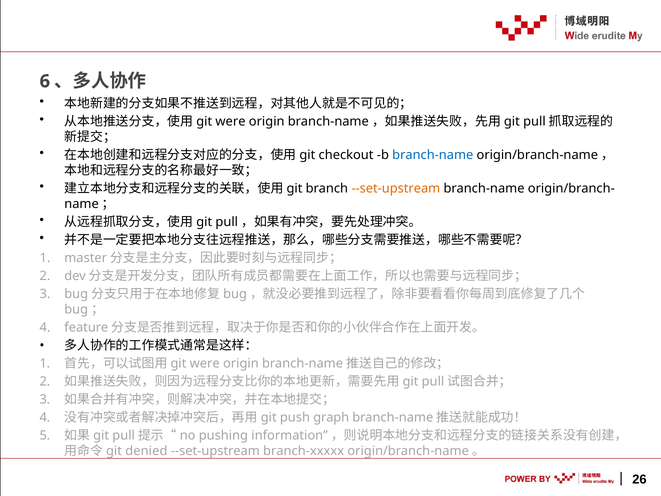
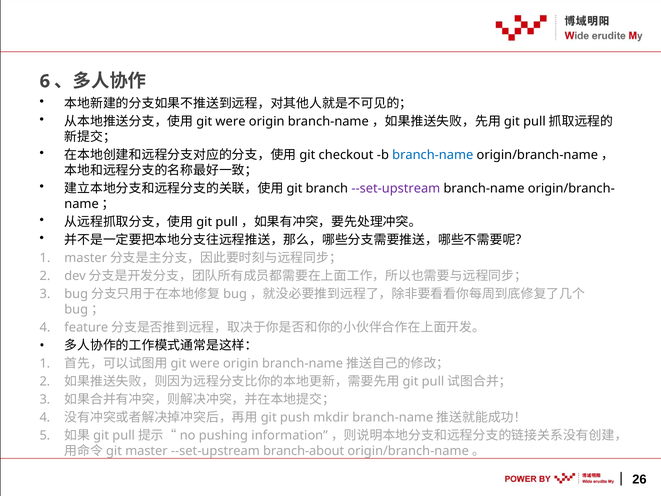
--set-upstream colour: orange -> purple (396, 188)
graph: graph -> mkdir (331, 417)
denied: denied -> master (146, 451)
branch-xxxxx: branch-xxxxx -> branch-about (304, 451)
